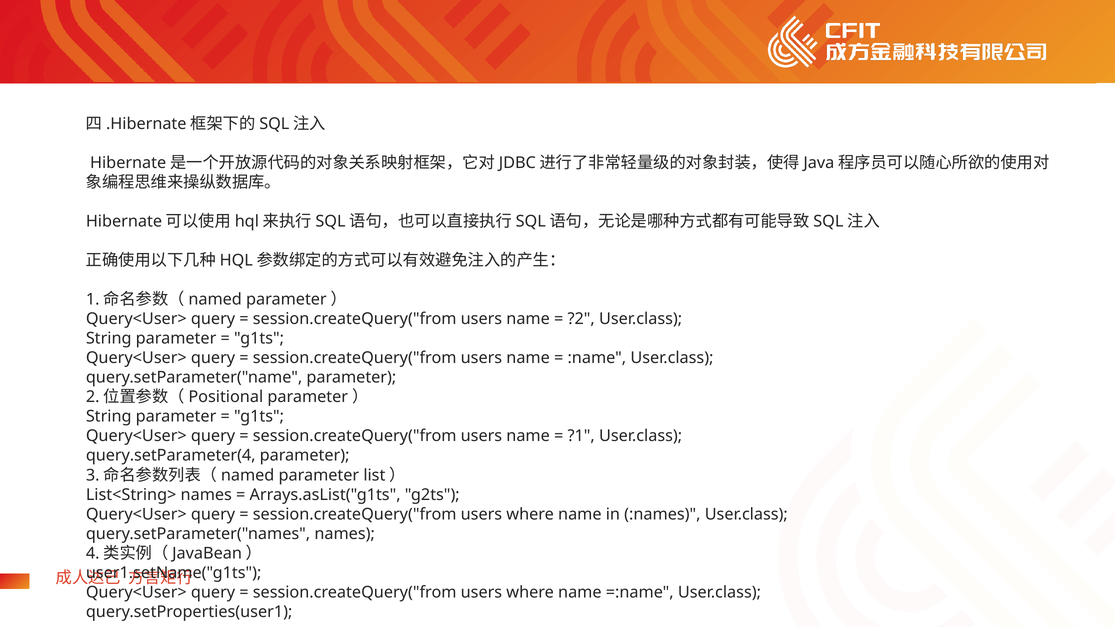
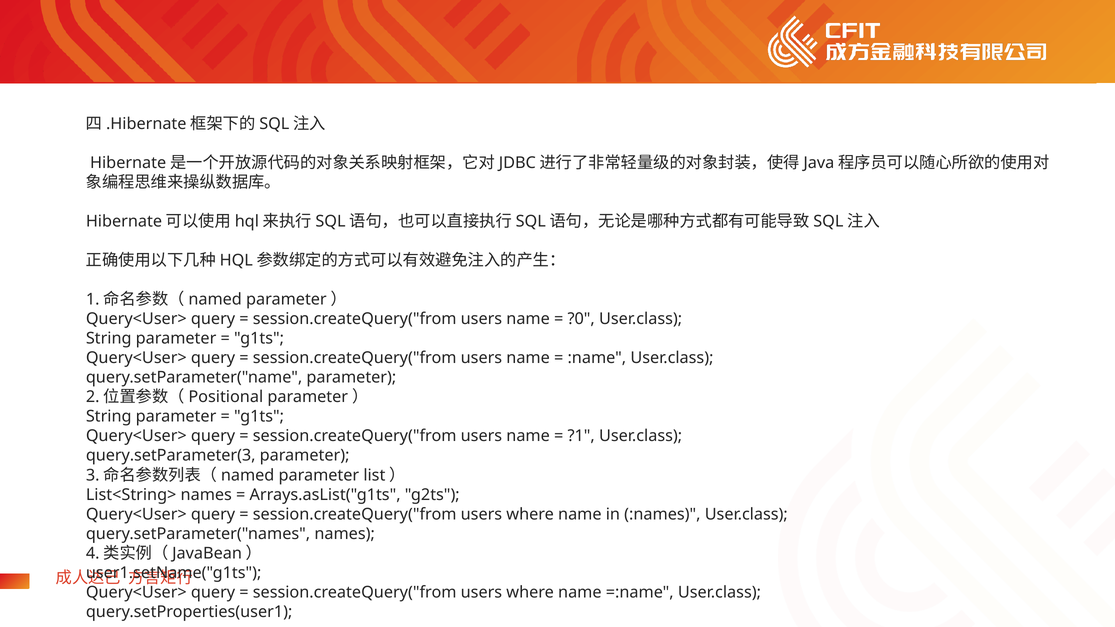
?2: ?2 -> ?0 (581, 319)
query.setParameter(4: query.setParameter(4 -> query.setParameter(3 (171, 456)
